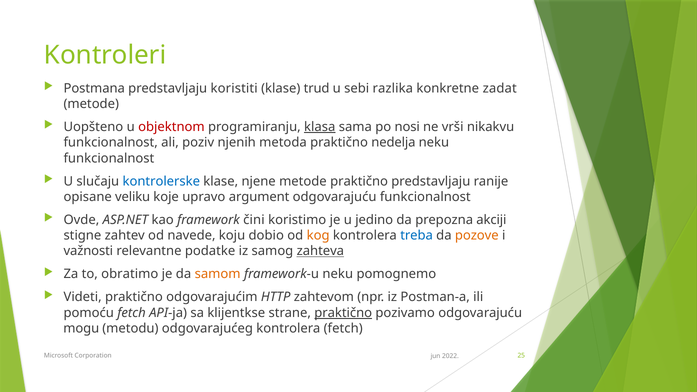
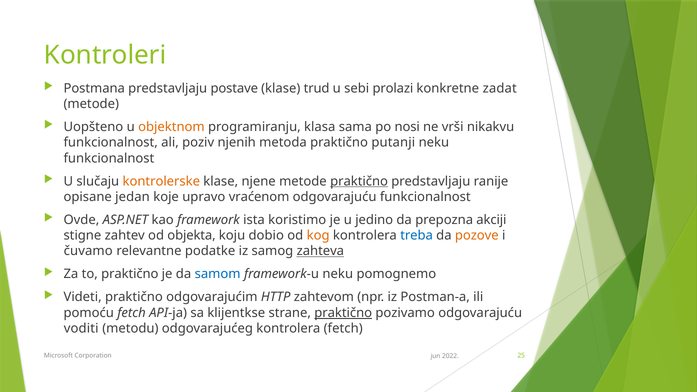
koristiti: koristiti -> postave (234, 88)
razlika: razlika -> prolazi (393, 88)
objektnom colour: red -> orange (171, 127)
klasa underline: present -> none (320, 127)
nedelja: nedelja -> putanji (393, 143)
kontrolerske colour: blue -> orange (161, 181)
praktično underline: none -> present (359, 181)
veliku: veliku -> jedan (132, 197)
argument: argument -> vraćenom (259, 197)
čini: čini -> ista (254, 220)
navede: navede -> objekta (192, 236)
važnosti: važnosti -> čuvamo (88, 251)
to obratimo: obratimo -> praktično (130, 274)
samom colour: orange -> blue (218, 274)
mogu: mogu -> voditi (81, 328)
